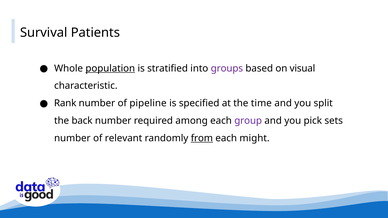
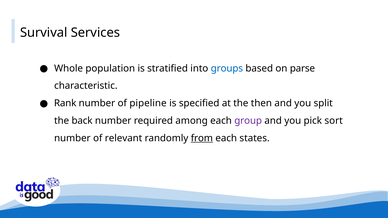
Patients: Patients -> Services (95, 33)
population underline: present -> none (110, 68)
groups colour: purple -> blue (227, 68)
visual: visual -> parse (302, 68)
time: time -> then (261, 103)
sets: sets -> sort (334, 121)
might: might -> states (255, 138)
